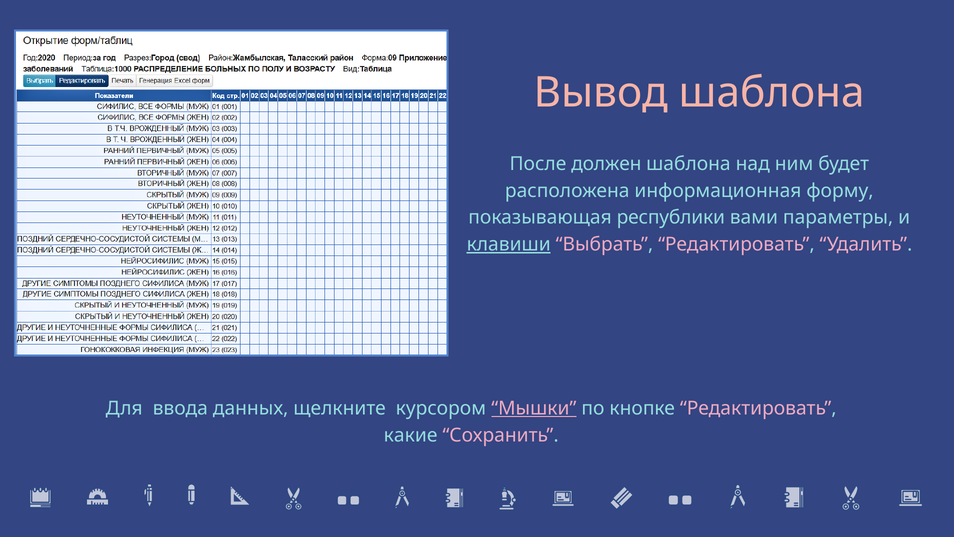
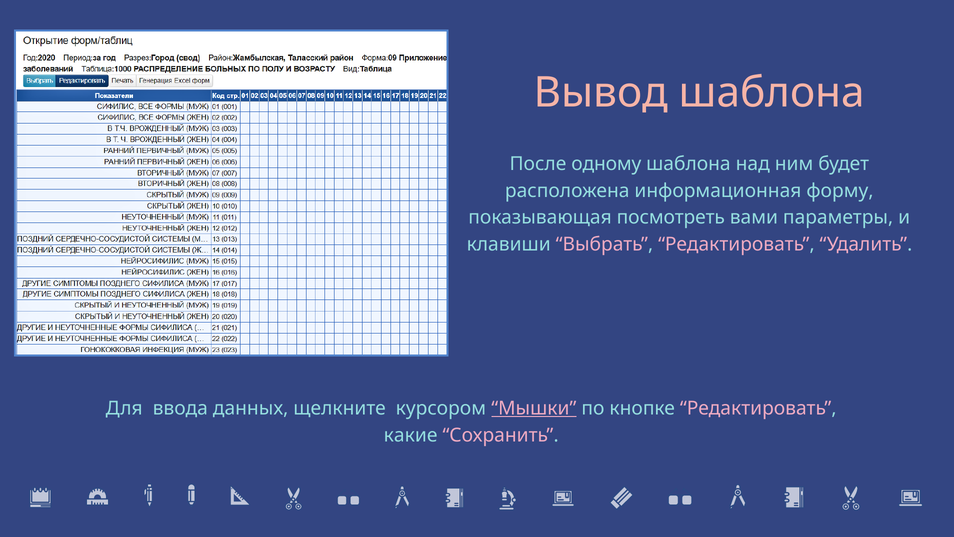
должен: должен -> одному (606, 164)
республики: республики -> посмотреть (671, 217)
клавиши underline: present -> none (509, 244)
